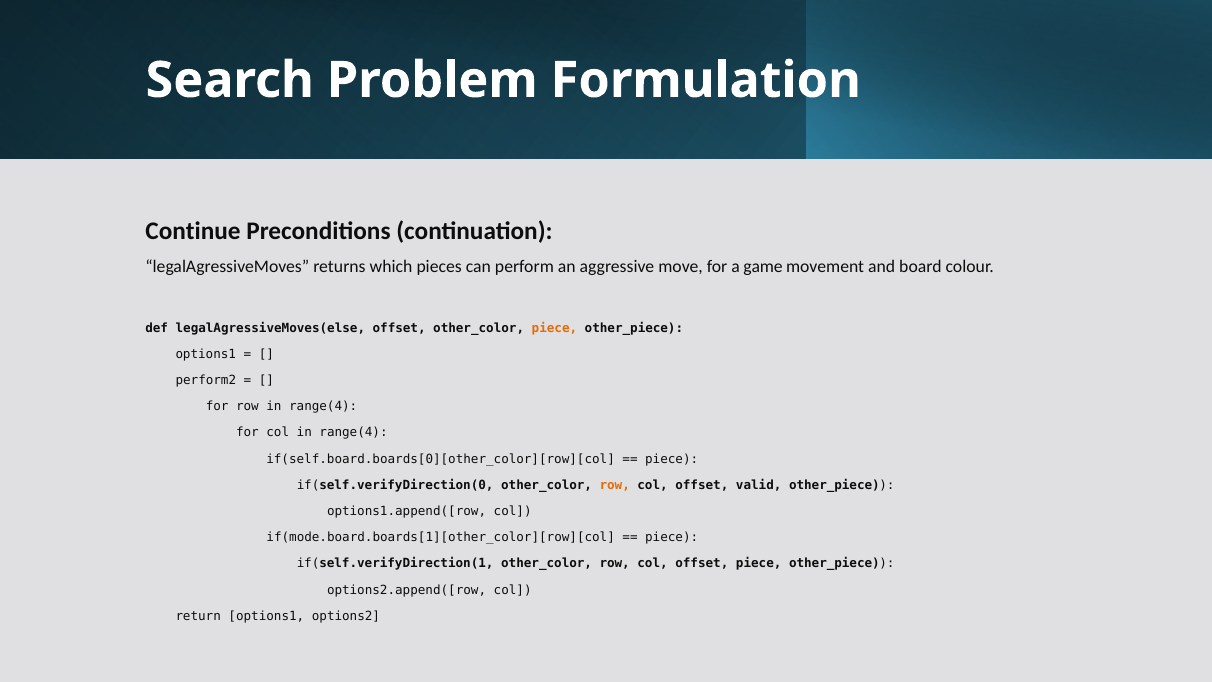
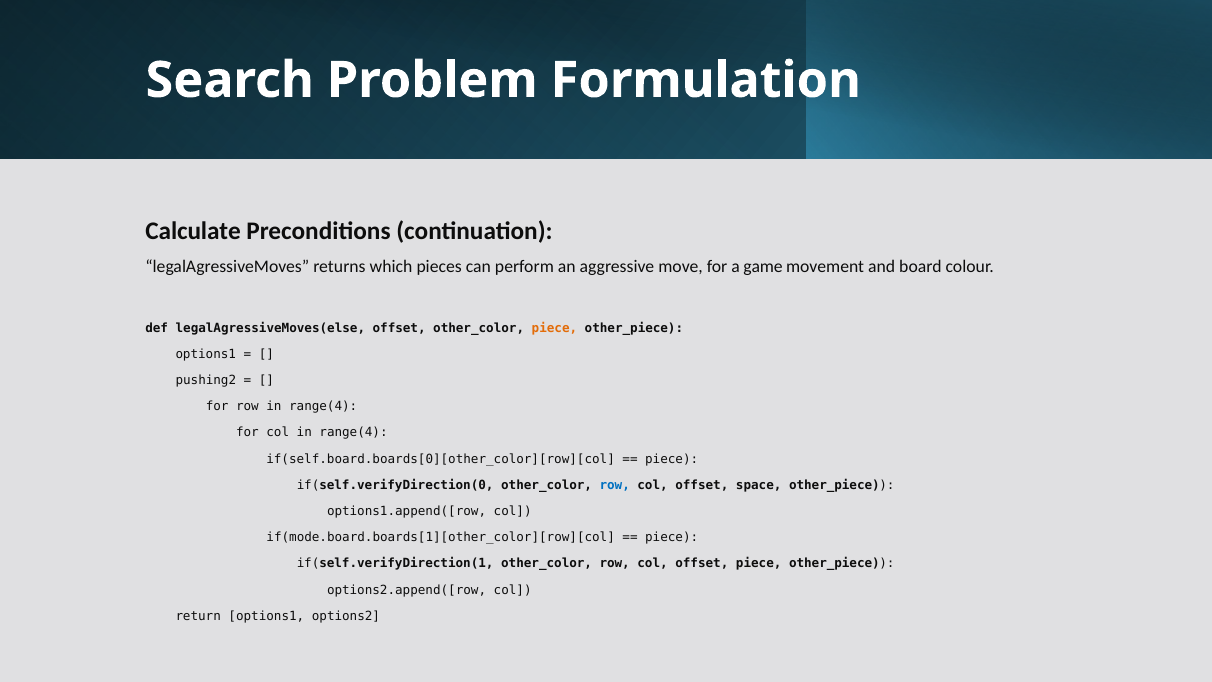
Continue: Continue -> Calculate (193, 231)
perform2: perform2 -> pushing2 (206, 380)
row colour: orange -> blue (615, 485)
valid: valid -> space (759, 485)
